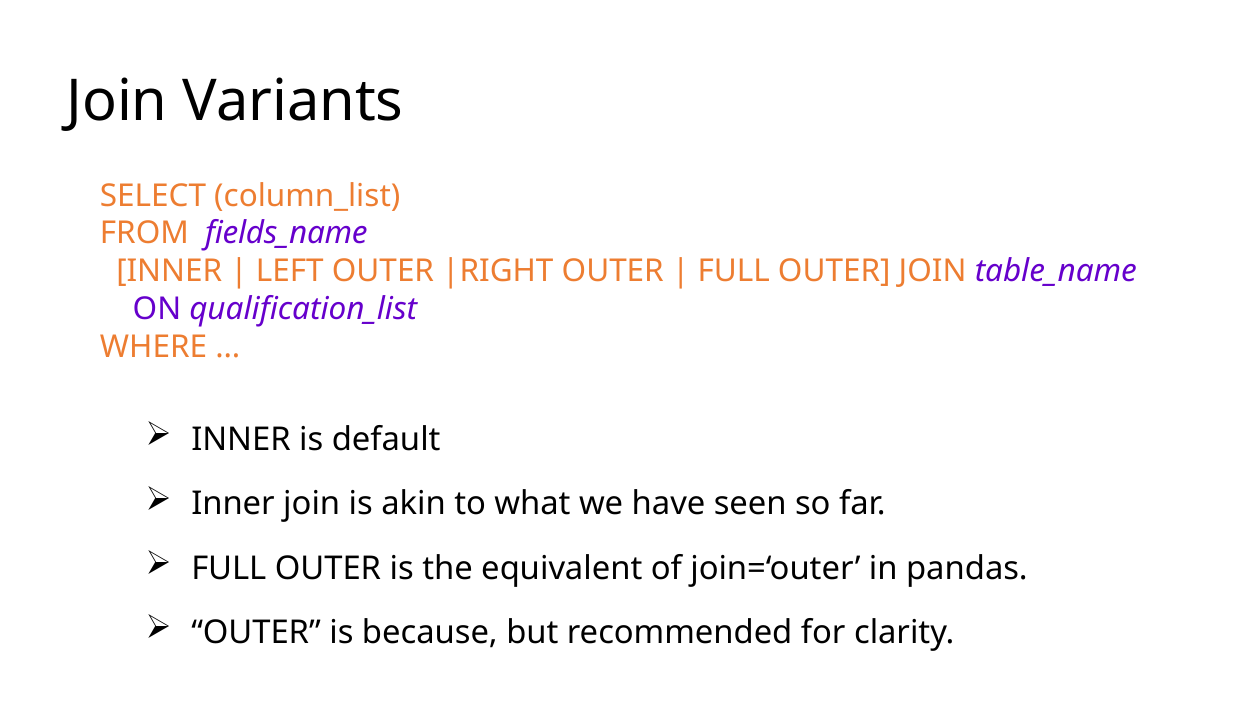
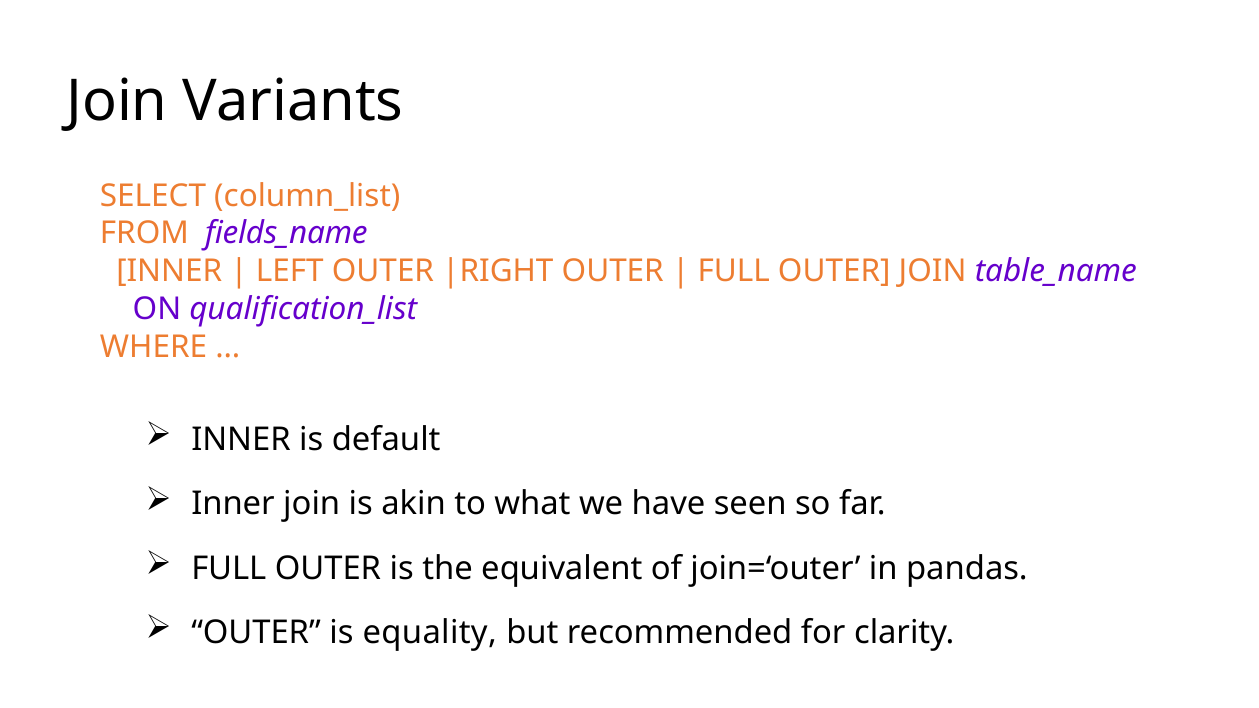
because: because -> equality (430, 633)
